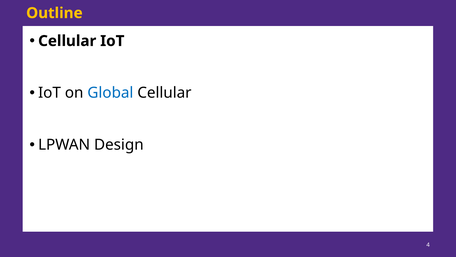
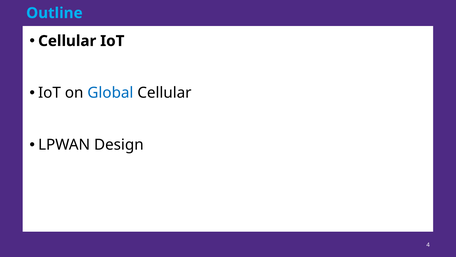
Outline colour: yellow -> light blue (54, 13)
